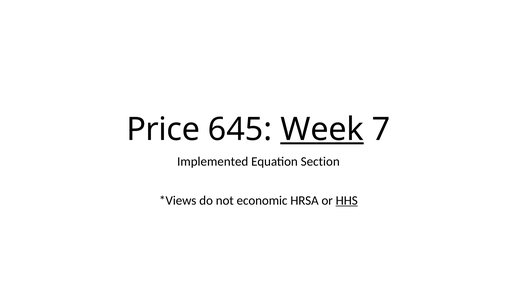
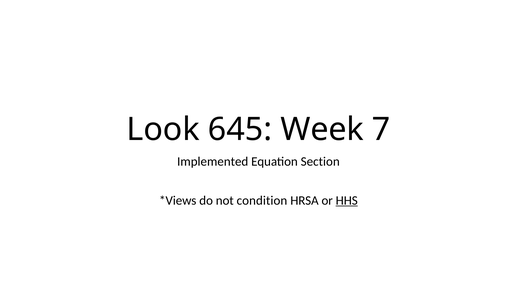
Price: Price -> Look (163, 129)
Week underline: present -> none (322, 129)
economic: economic -> condition (262, 200)
